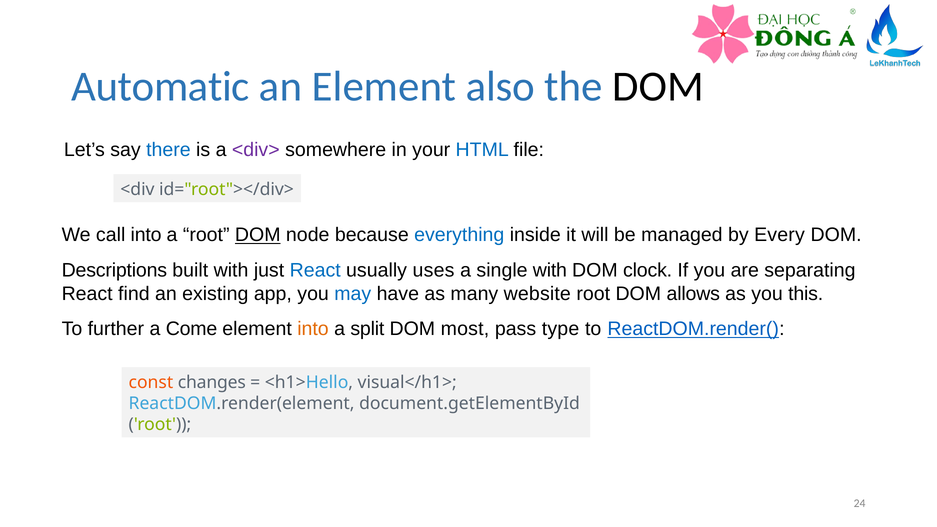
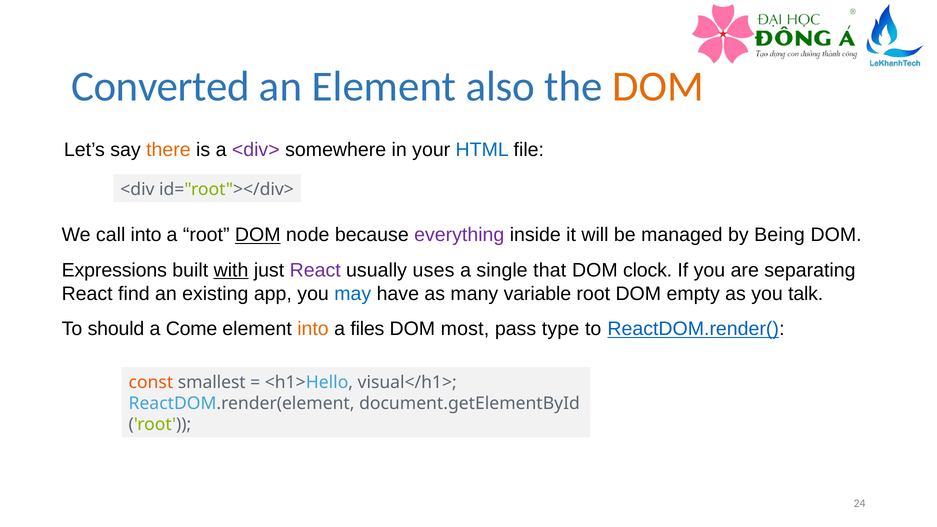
Automatic: Automatic -> Converted (161, 87)
DOM colour: black -> orange (658, 87)
there colour: blue -> orange (168, 150)
everything colour: blue -> purple (459, 235)
Every: Every -> Being (779, 235)
Descriptions: Descriptions -> Expressions (114, 270)
with underline: none -> present (231, 270)
React colour: blue -> purple (315, 270)
single with: with -> that (550, 270)
website: website -> variable (537, 294)
allows: allows -> empty (693, 294)
this: this -> talk (806, 294)
further: further -> should (116, 329)
split: split -> files (367, 329)
changes: changes -> smallest (212, 383)
